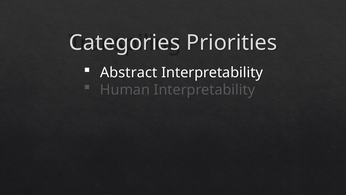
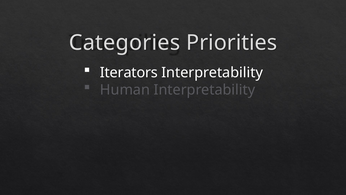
Abstract: Abstract -> Iterators (129, 72)
